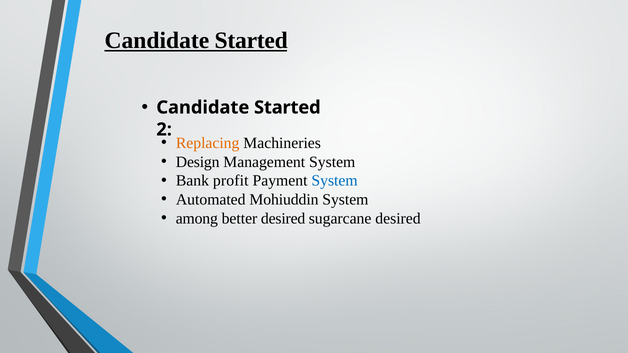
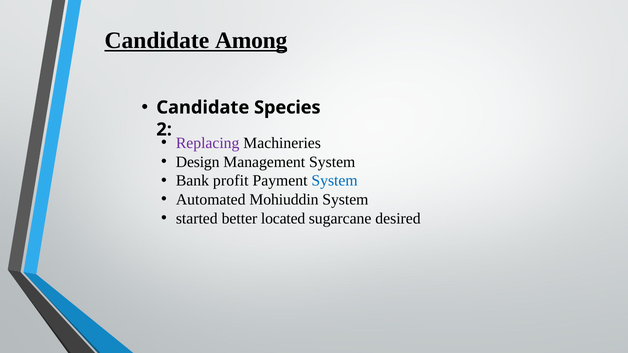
Started: Started -> Among (251, 41)
Started: Started -> Species (287, 108)
Replacing colour: orange -> purple (208, 143)
among: among -> started (197, 219)
better desired: desired -> located (283, 219)
